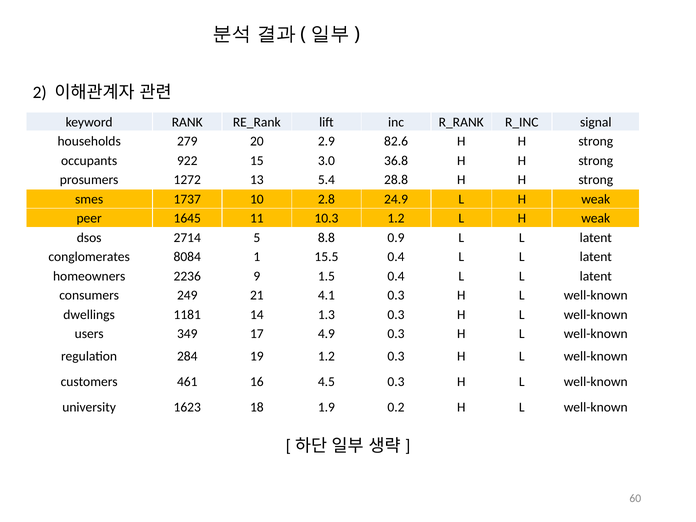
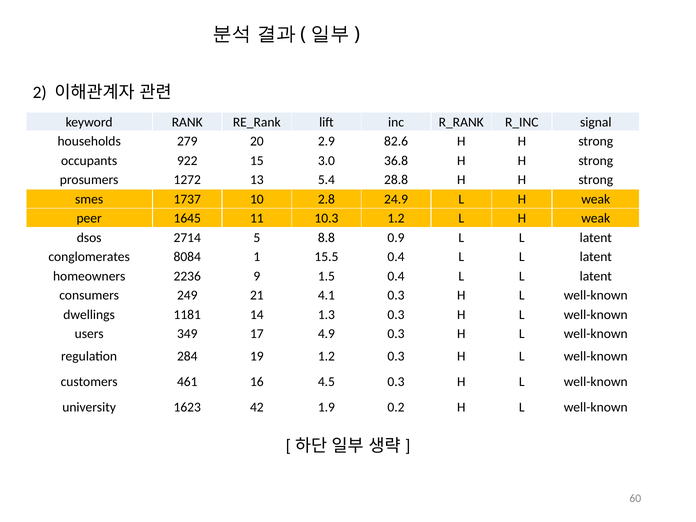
18: 18 -> 42 (257, 407)
